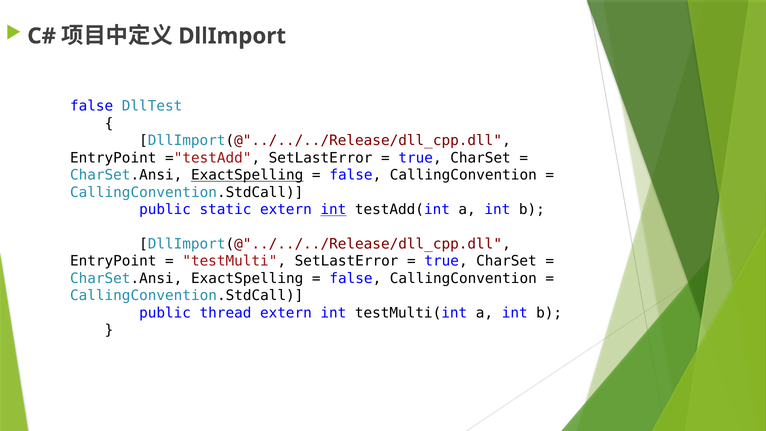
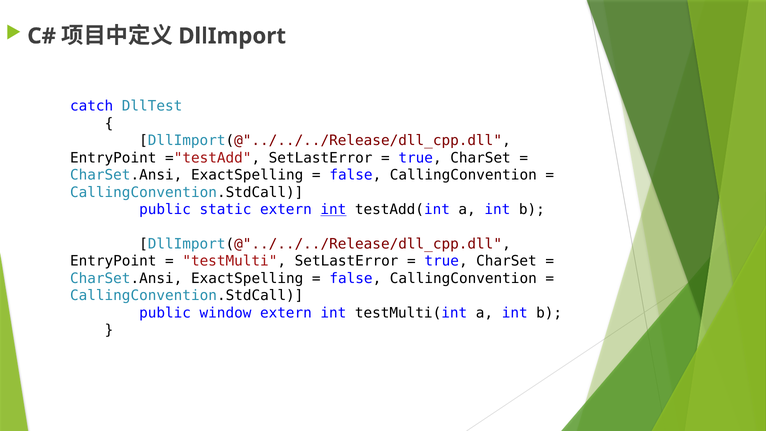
false: false -> catch (92, 106)
ExactSpelling underline: present -> none (247, 175)
thread: thread -> window (226, 313)
